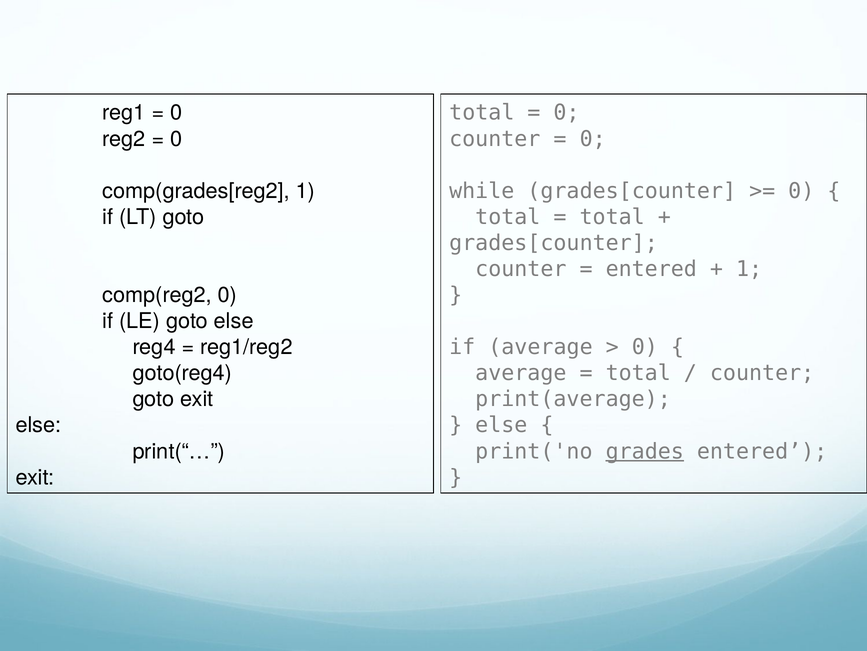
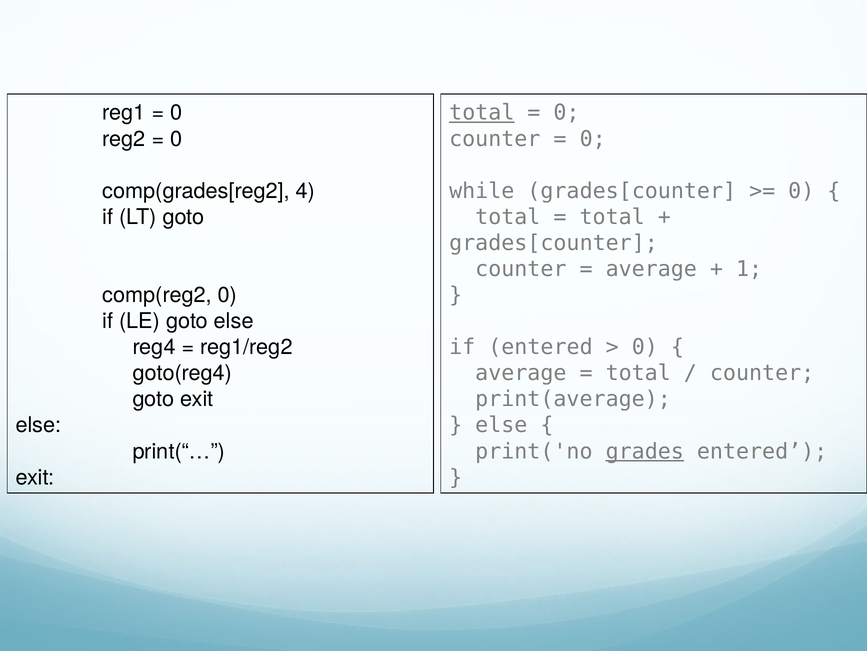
total underline: none -> present (482, 113)
comp(grades[reg2 1: 1 -> 4 (306, 191)
entered: entered -> average (651, 269)
if average: average -> entered (540, 347)
